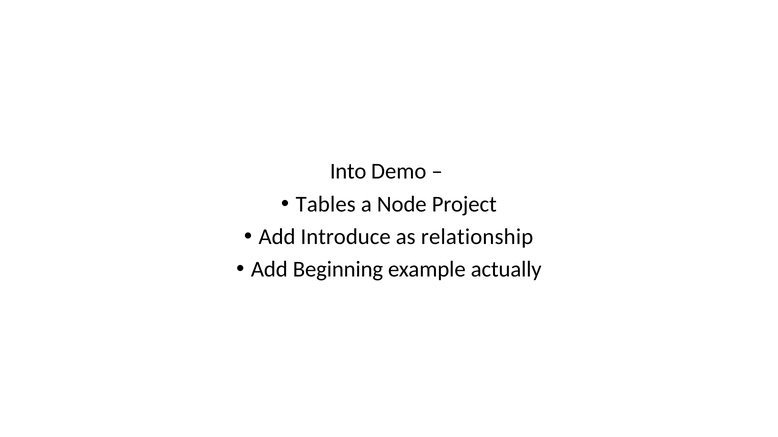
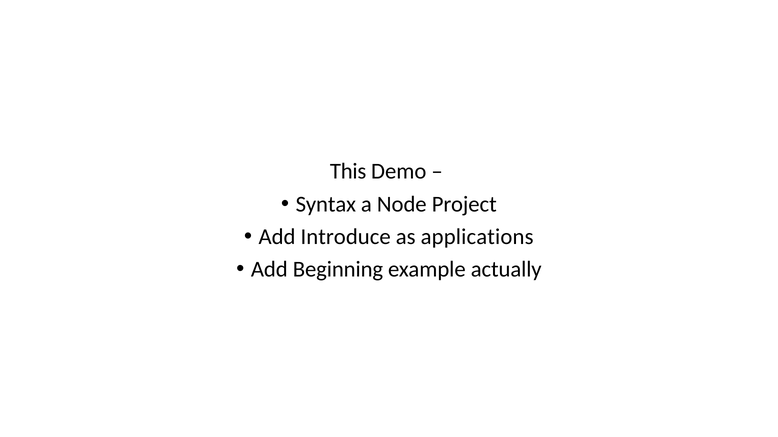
Into: Into -> This (348, 172)
Tables: Tables -> Syntax (326, 204)
relationship: relationship -> applications (477, 237)
